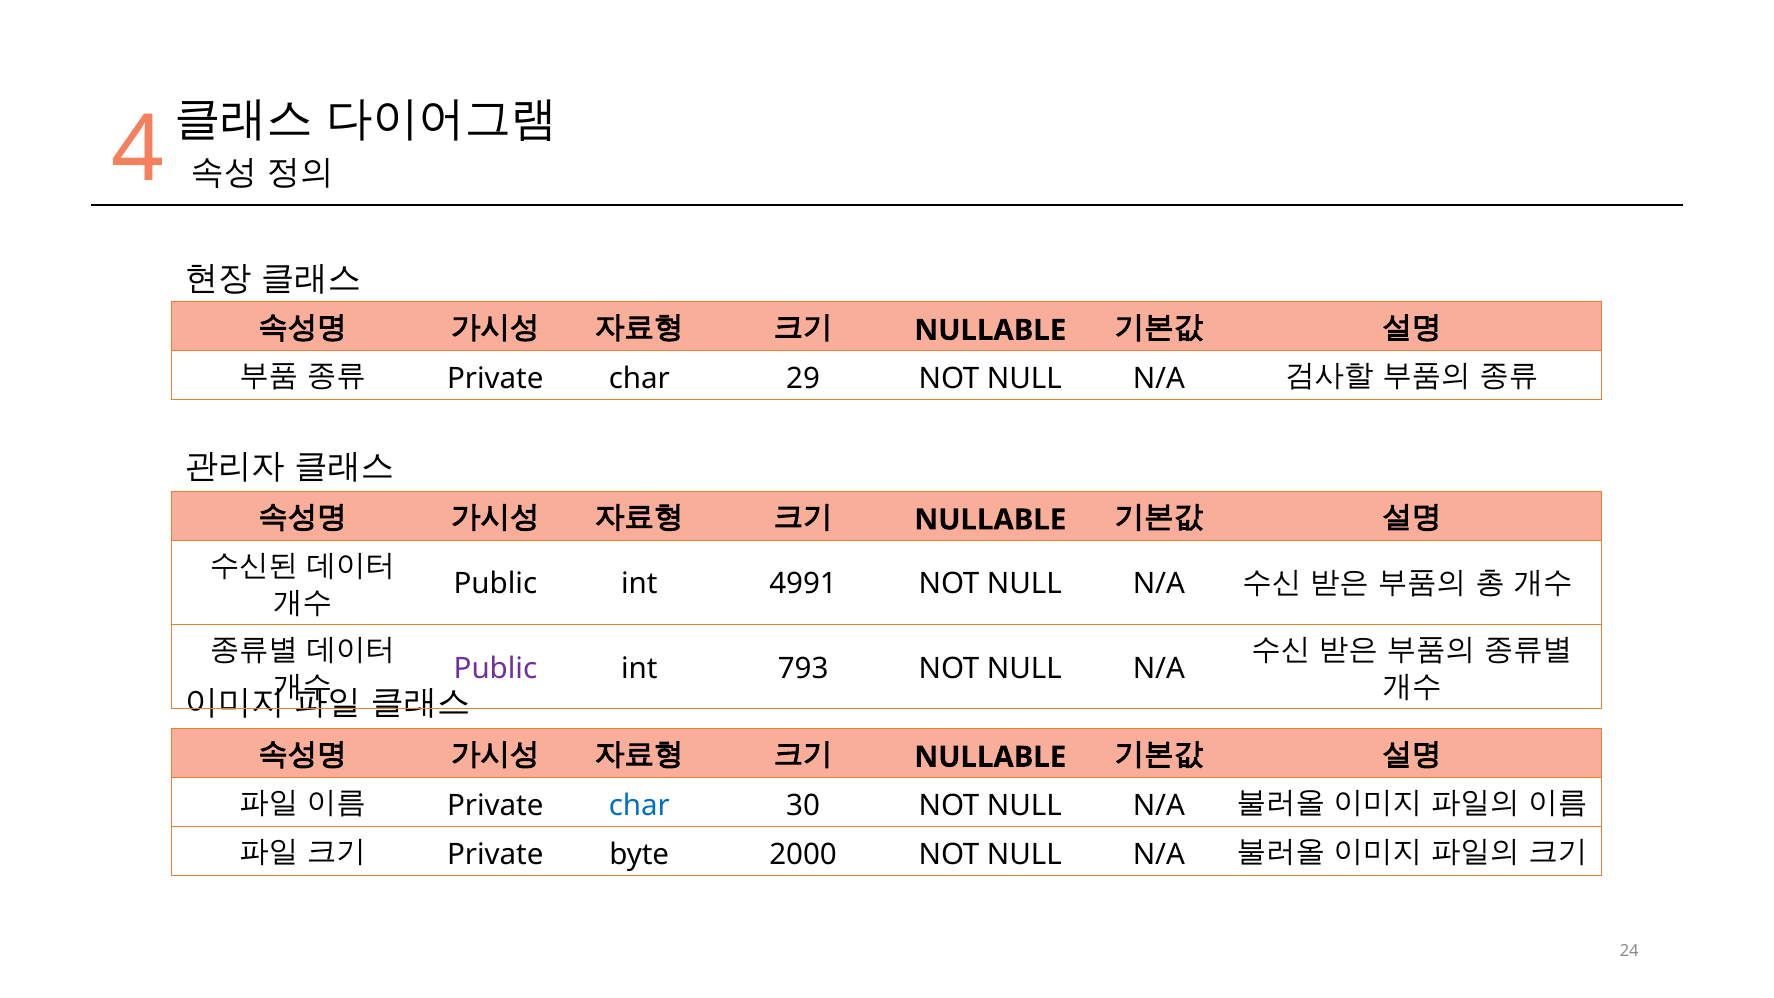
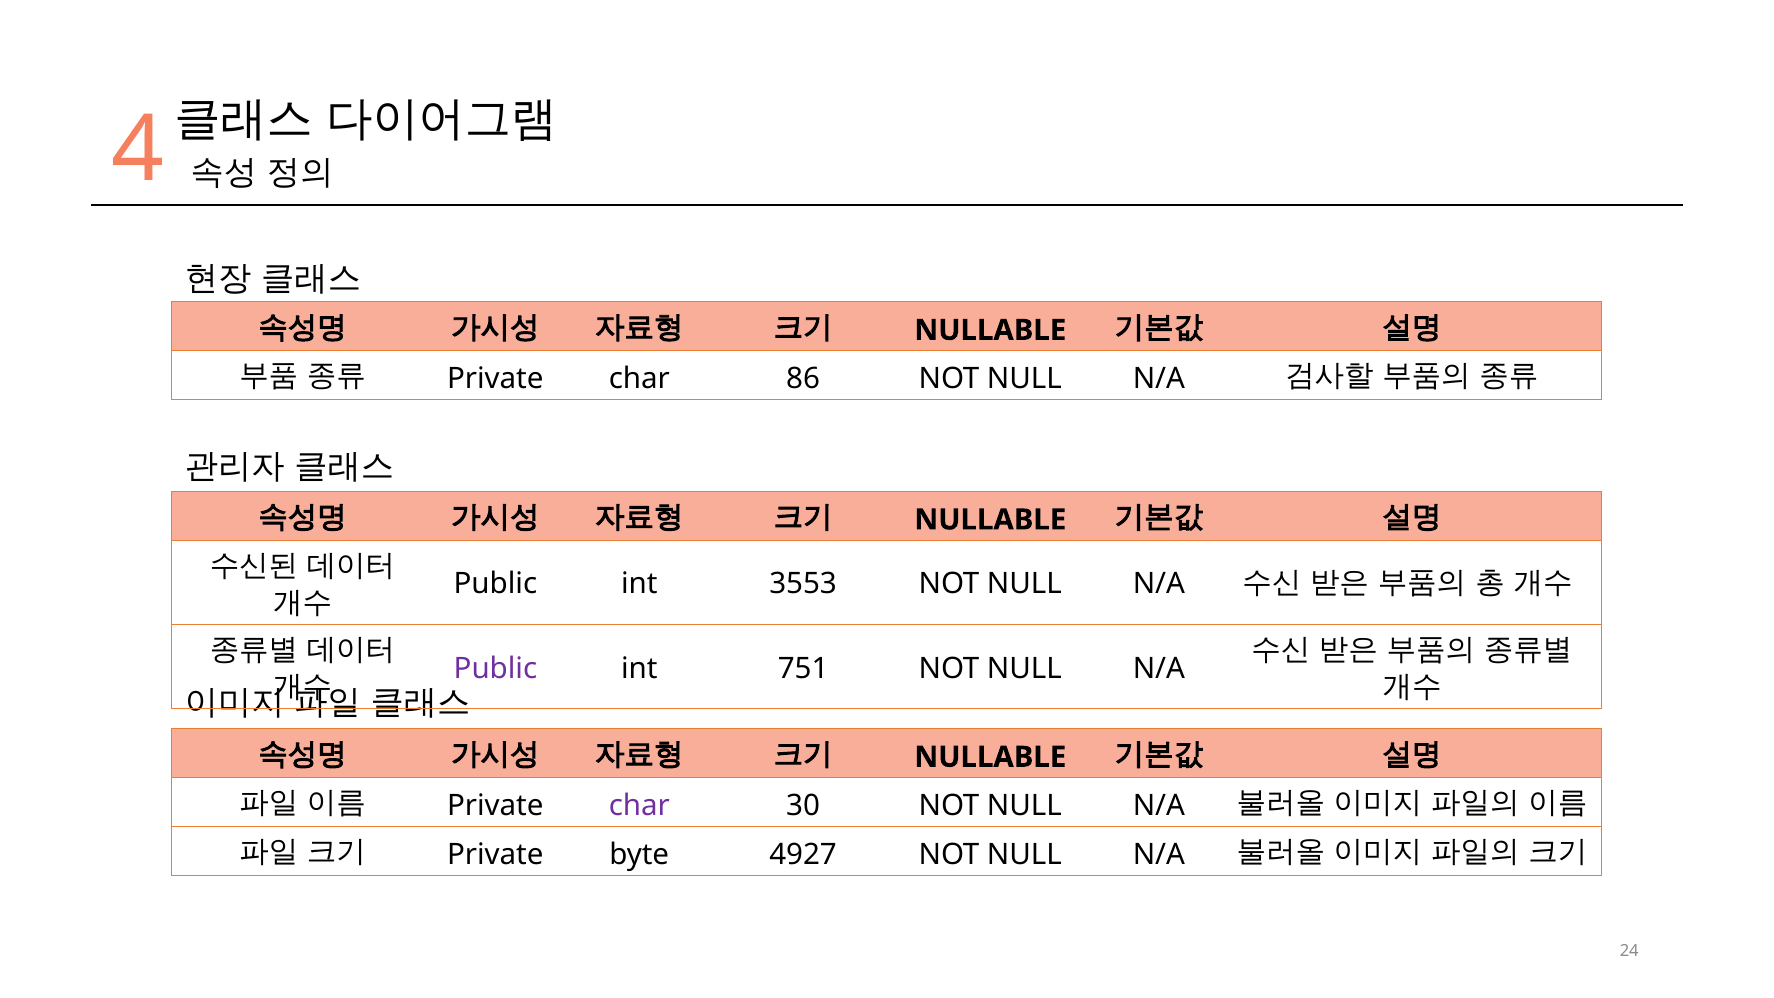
29: 29 -> 86 (803, 379)
4991: 4991 -> 3553 (803, 584)
793: 793 -> 751 (803, 668)
char colour: blue -> purple (639, 806)
2000: 2000 -> 4927 (803, 855)
